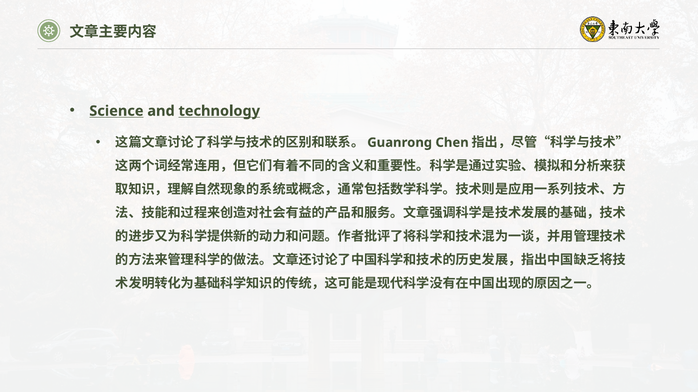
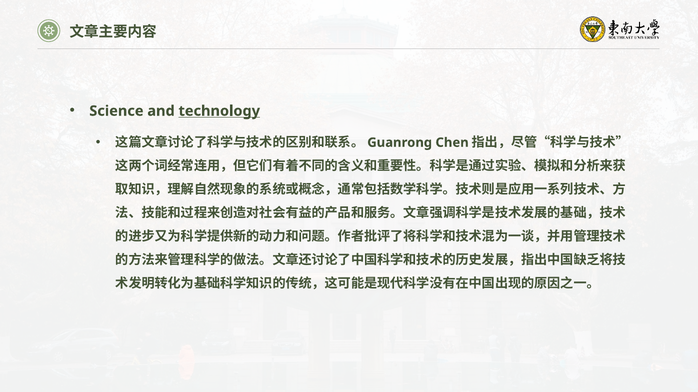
Science underline: present -> none (116, 111)
